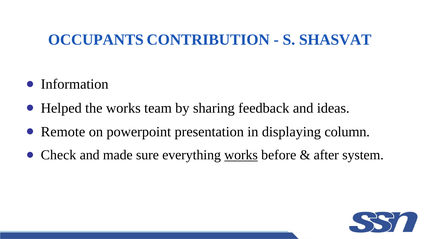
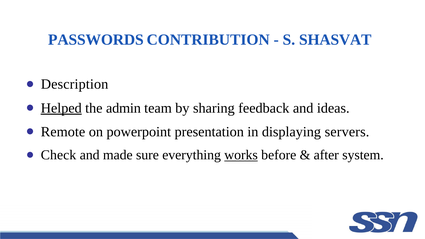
OCCUPANTS: OCCUPANTS -> PASSWORDS (96, 40)
Information: Information -> Description (75, 84)
Helped underline: none -> present (61, 108)
the works: works -> admin (123, 108)
column: column -> servers (347, 132)
